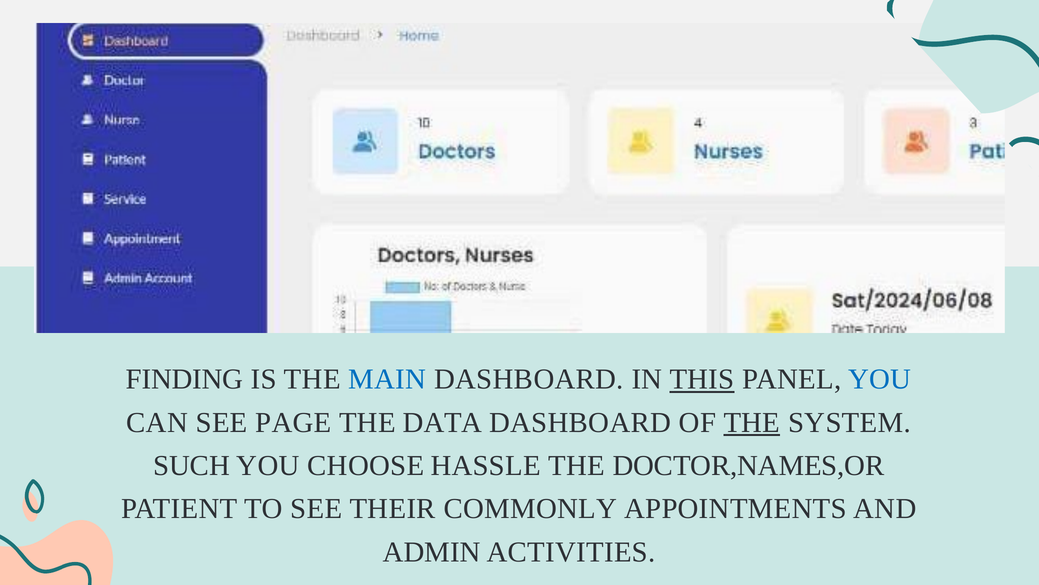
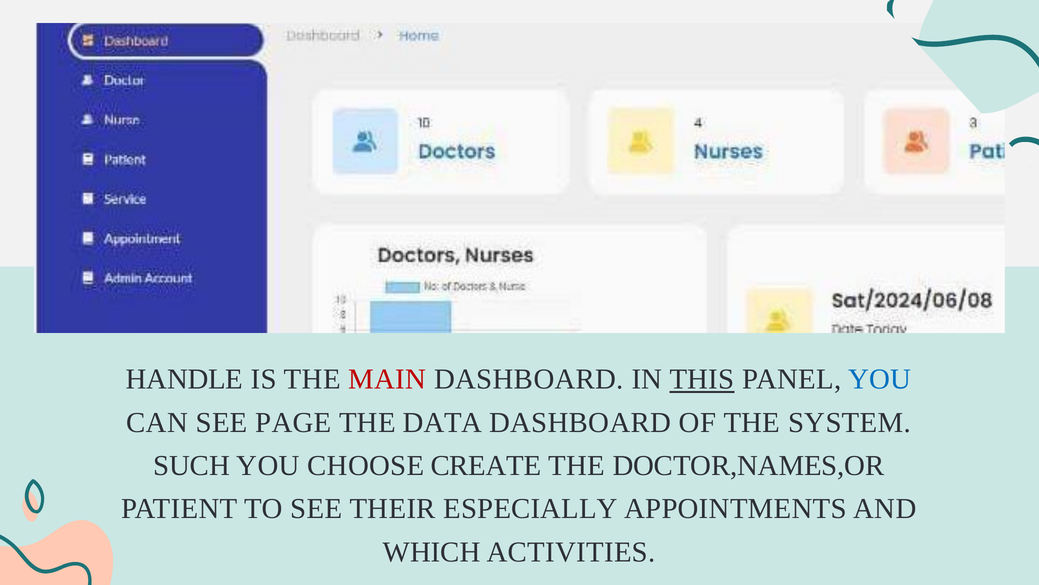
FINDING: FINDING -> HANDLE (185, 379)
MAIN colour: blue -> red (387, 379)
THE underline: present -> none (752, 422)
HASSLE: HASSLE -> CREATE (486, 465)
COMMONLY: COMMONLY -> ESPECIALLY (531, 508)
ADMIN: ADMIN -> WHICH (432, 551)
